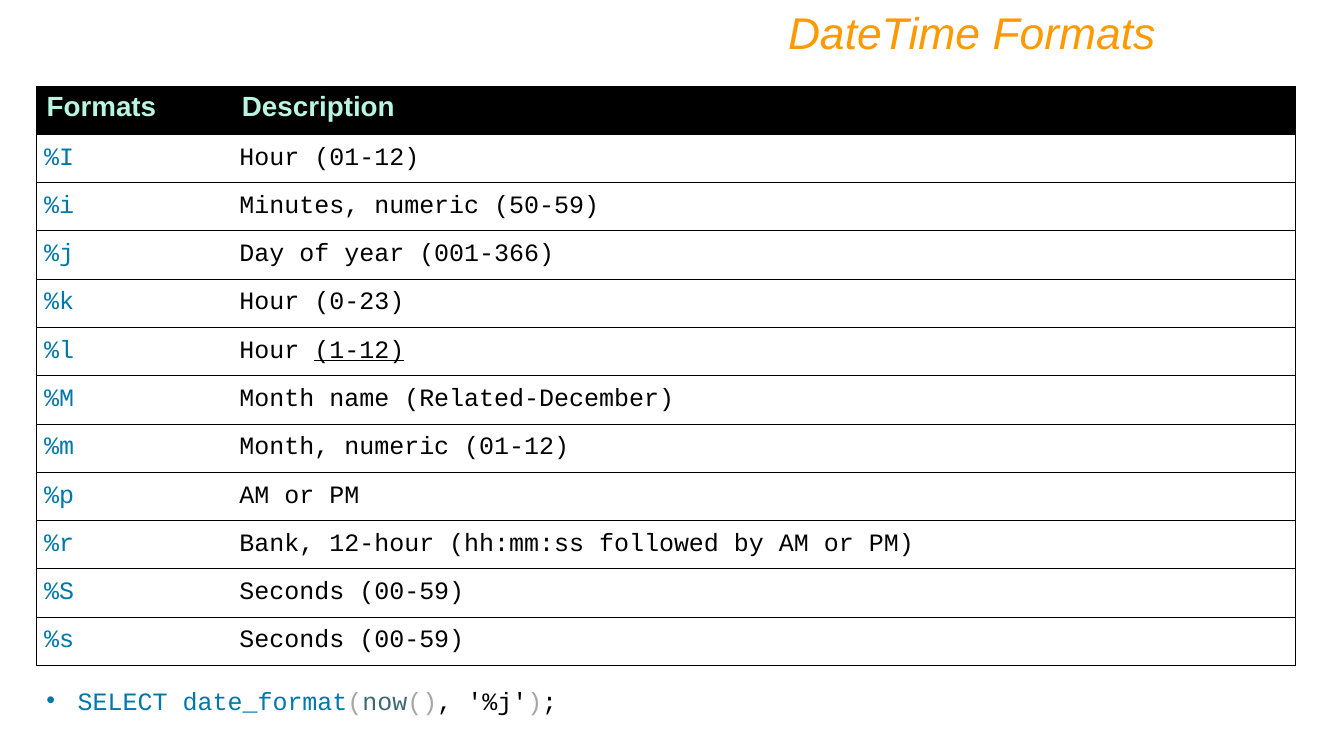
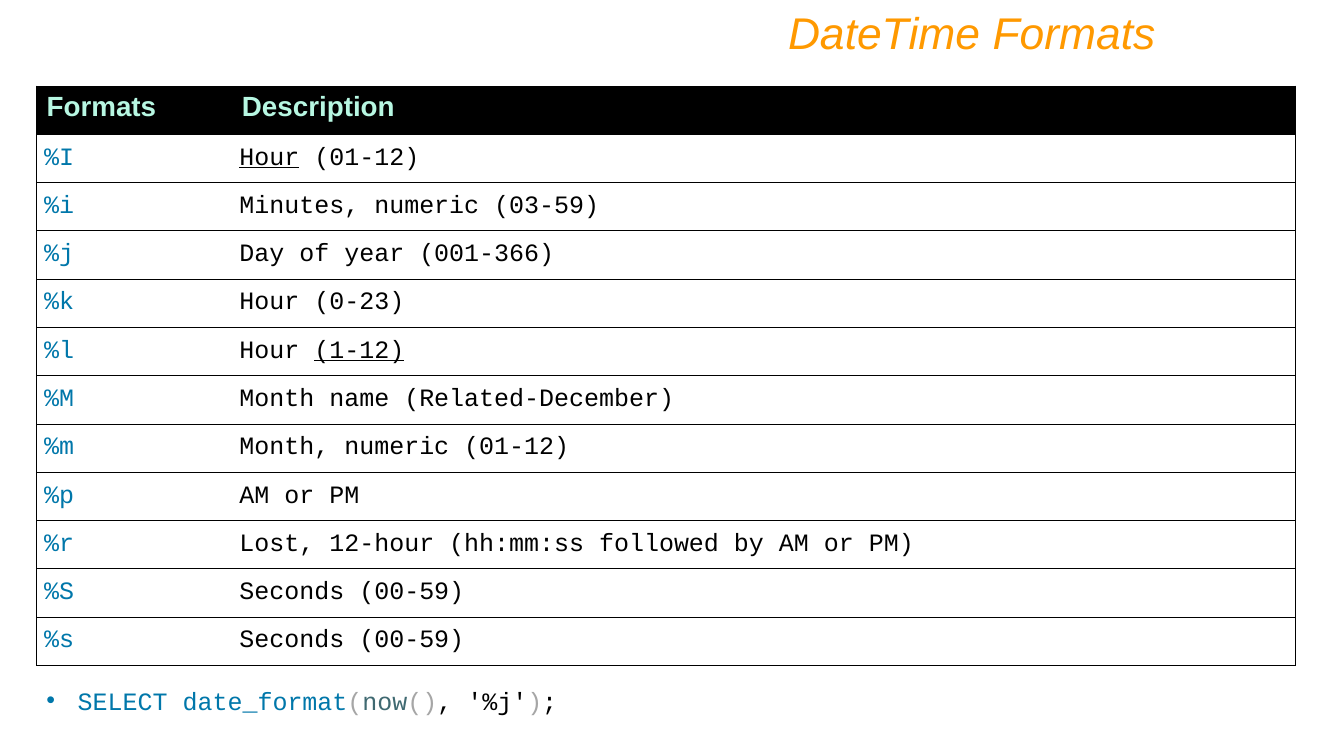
Hour underline: none -> present (269, 157)
50-59: 50-59 -> 03-59 (547, 205)
Bank: Bank -> Lost (277, 543)
